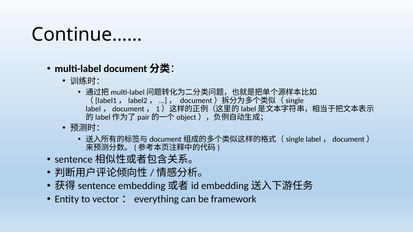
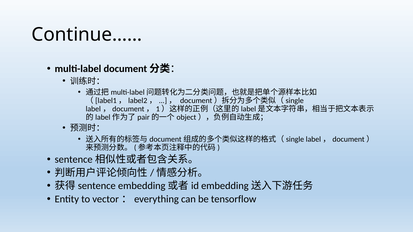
framework: framework -> tensorflow (234, 199)
